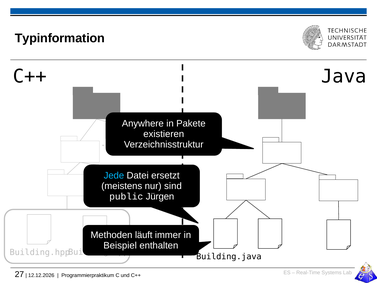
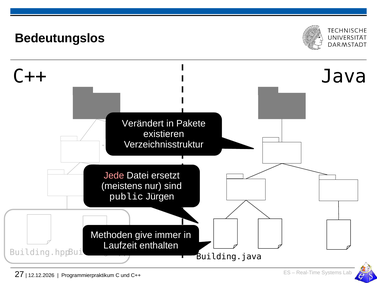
Typinformation: Typinformation -> Bedeutungslos (60, 38)
Anywhere: Anywhere -> Verändert (143, 123)
Jede colour: light blue -> pink (114, 175)
läuft: läuft -> give (144, 235)
Beispiel: Beispiel -> Laufzeit (120, 245)
